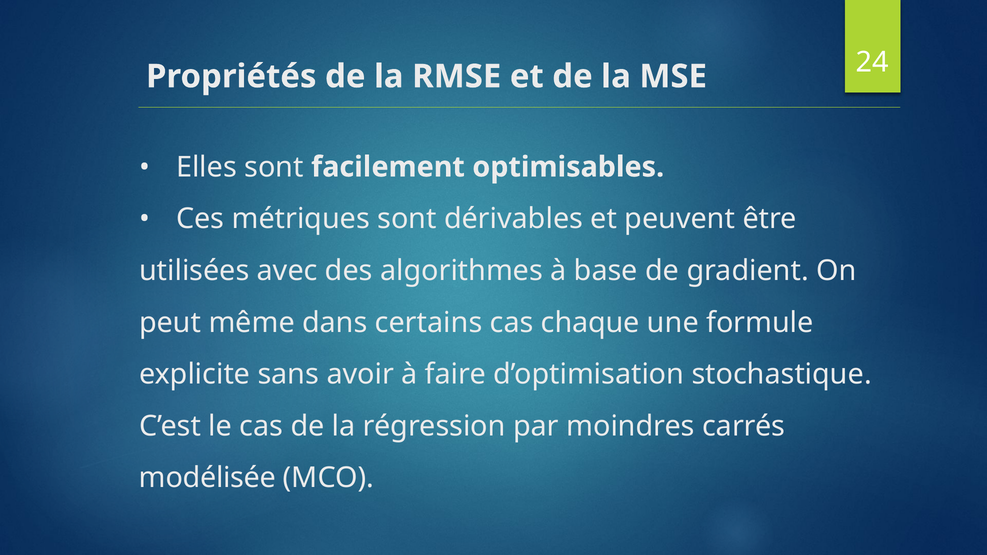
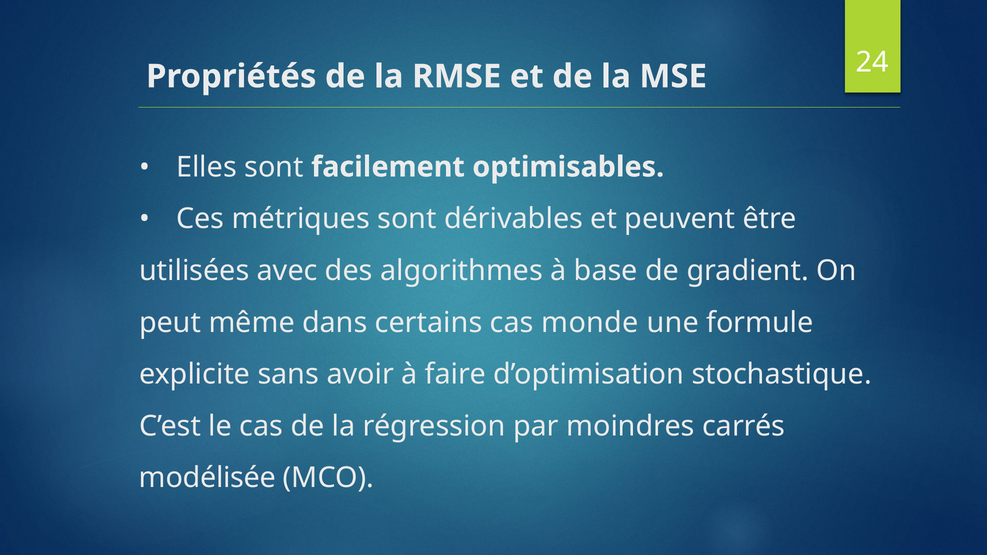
chaque: chaque -> monde (590, 323)
